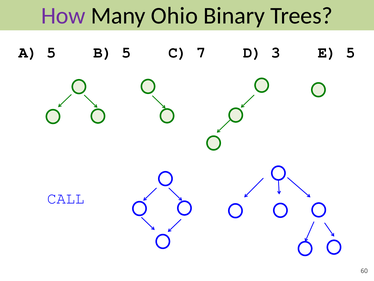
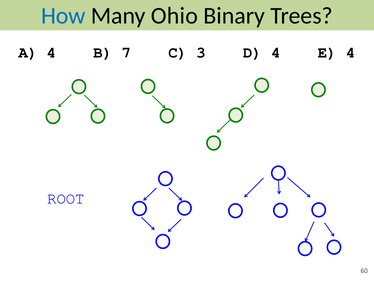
How colour: purple -> blue (63, 16)
A 5: 5 -> 4 (51, 52)
B 5: 5 -> 7 (126, 52)
7: 7 -> 3 (201, 52)
D 3: 3 -> 4 (276, 52)
E 5: 5 -> 4 (351, 52)
CALL: CALL -> ROOT (66, 198)
